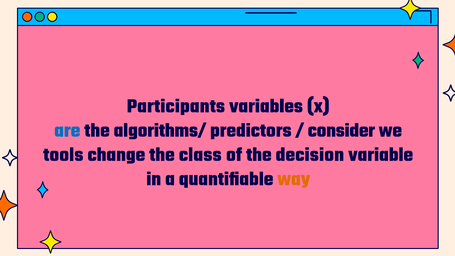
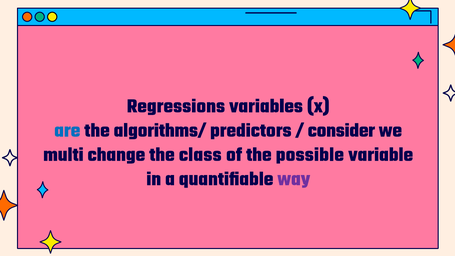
Participants: Participants -> Regressions (176, 106)
tools: tools -> multi (63, 154)
decision: decision -> possible (310, 154)
way colour: orange -> purple (294, 178)
